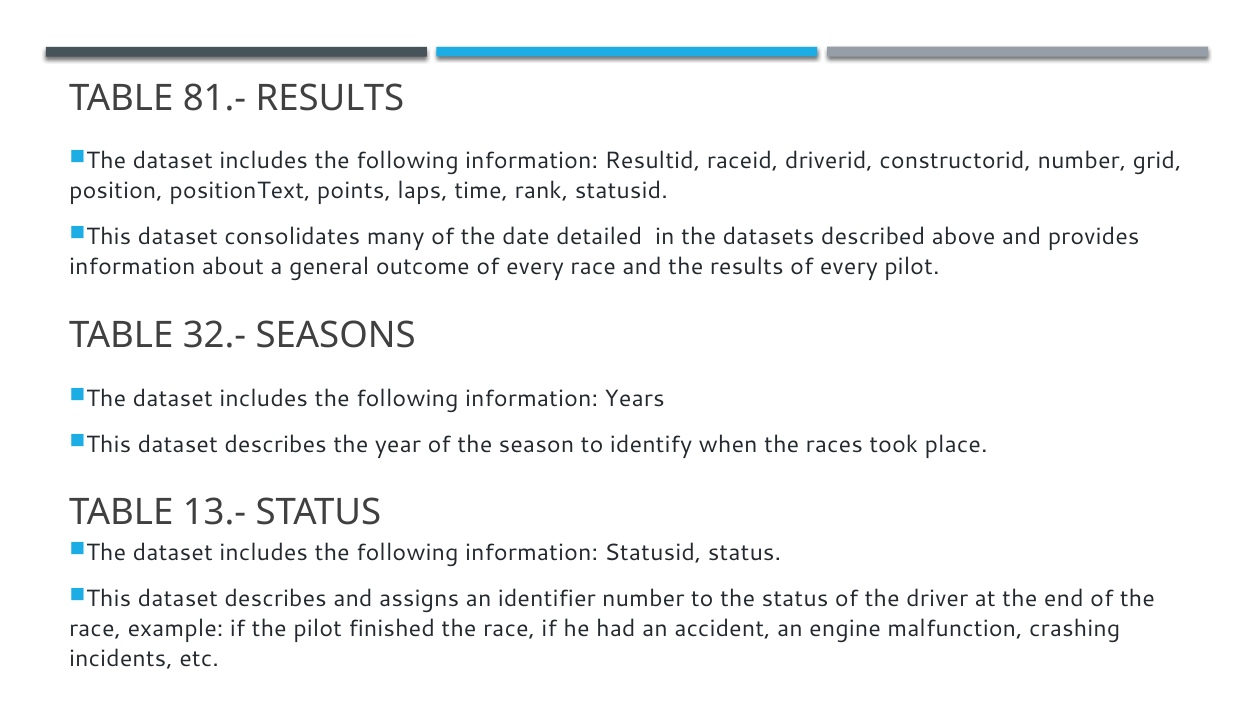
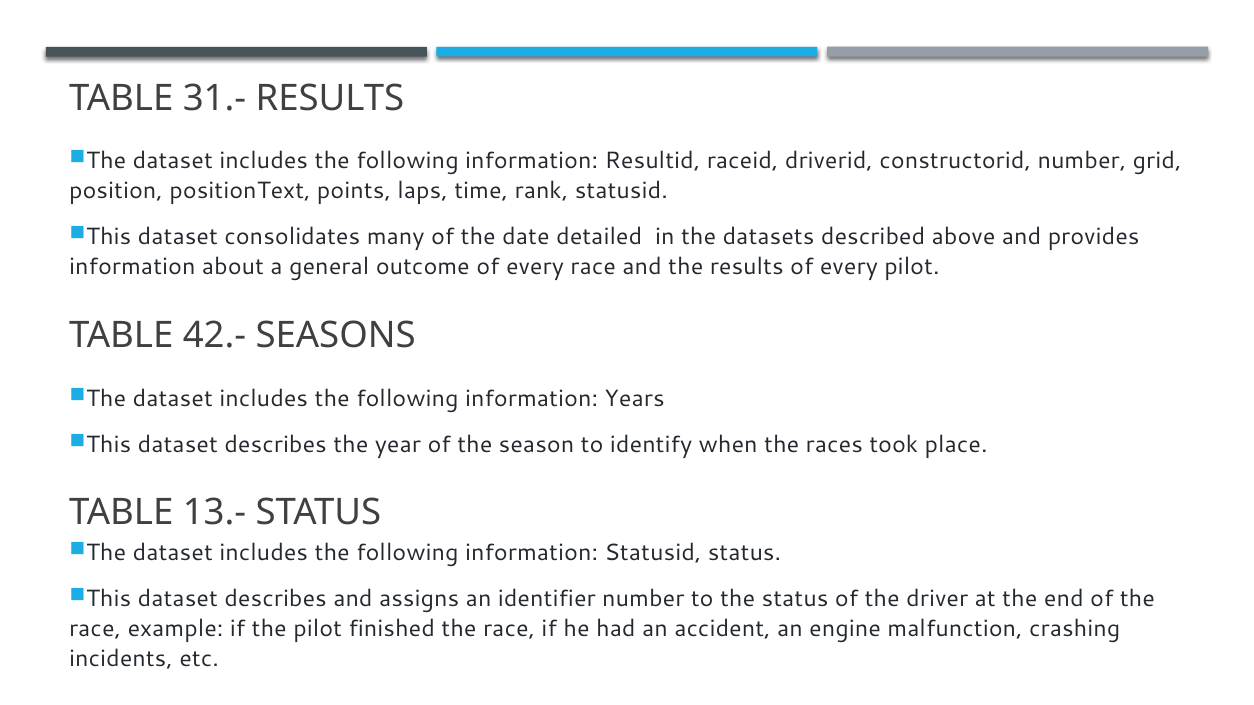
81.-: 81.- -> 31.- (214, 98)
32.-: 32.- -> 42.- (214, 336)
